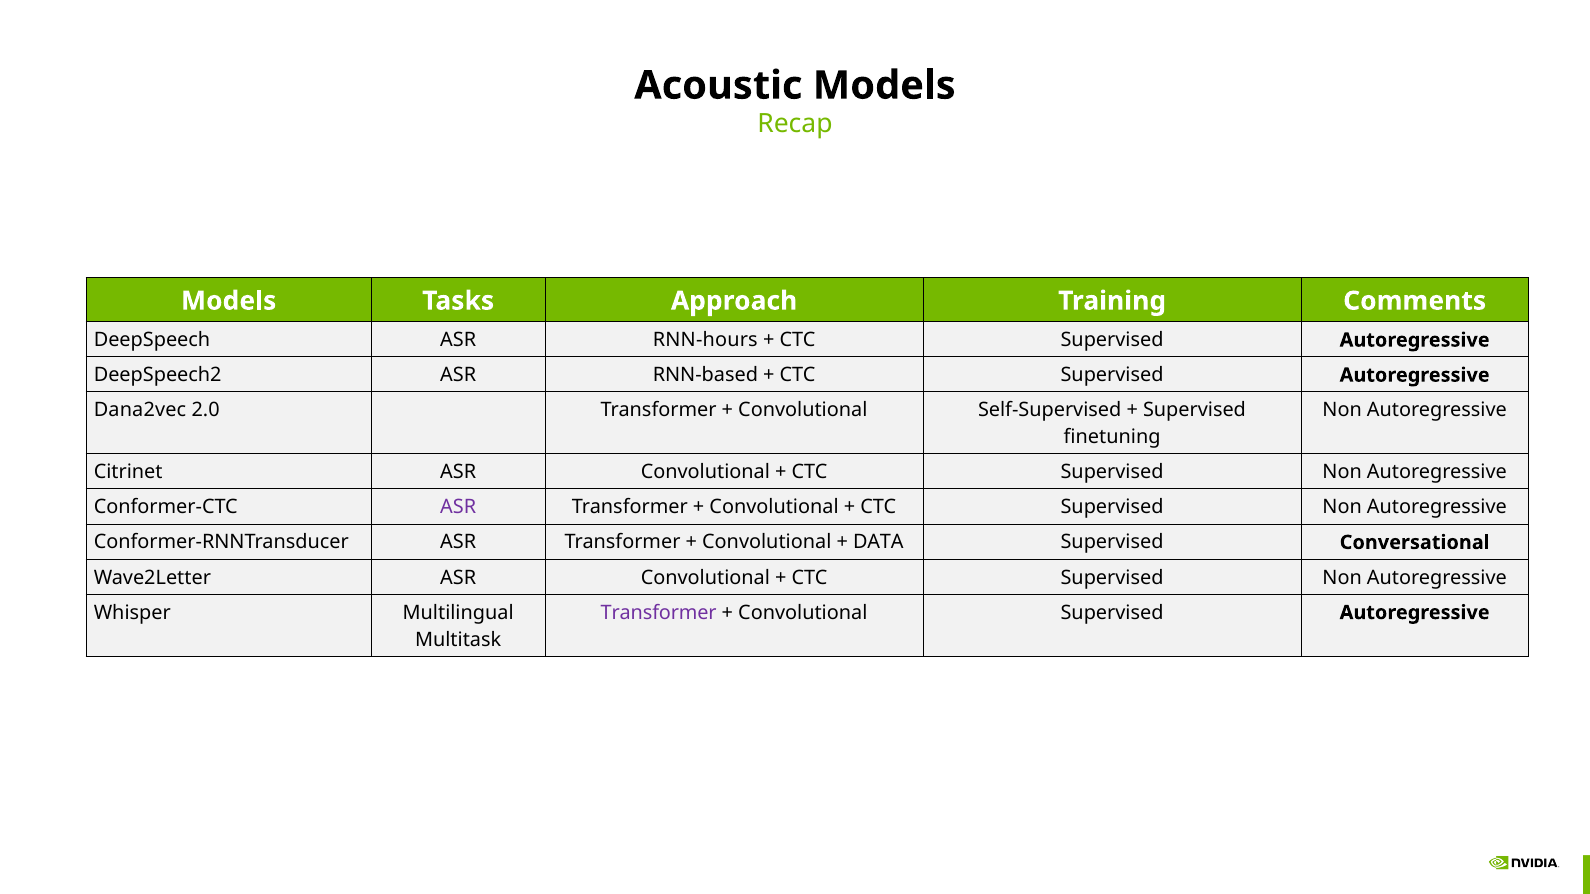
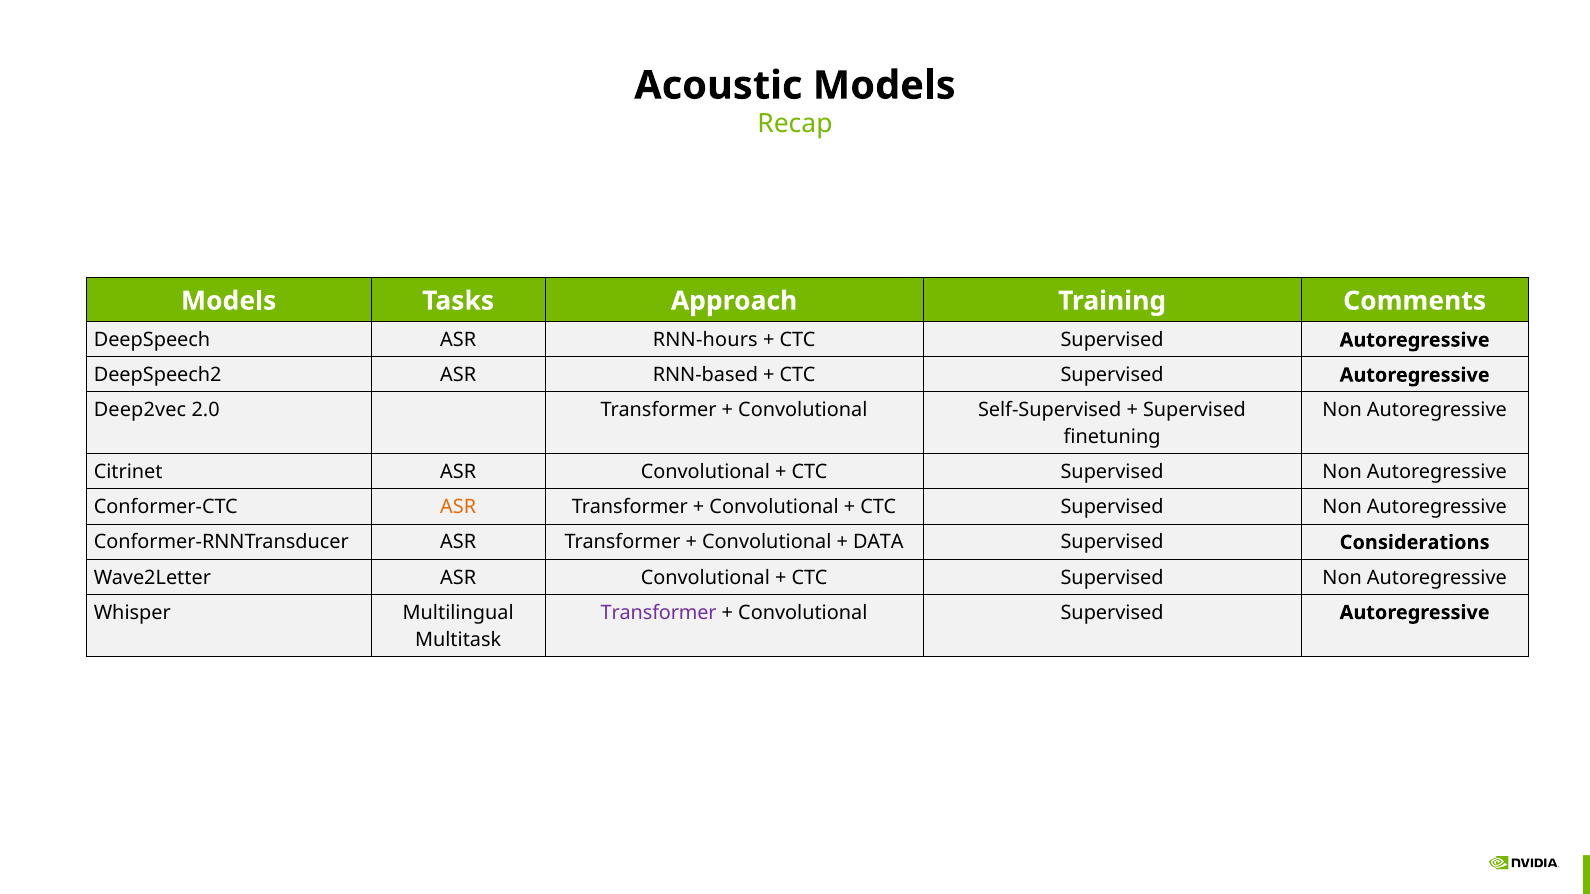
Dana2vec: Dana2vec -> Deep2vec (140, 410)
ASR colour: purple -> orange (458, 508)
Conversational: Conversational -> Considerations (1415, 543)
